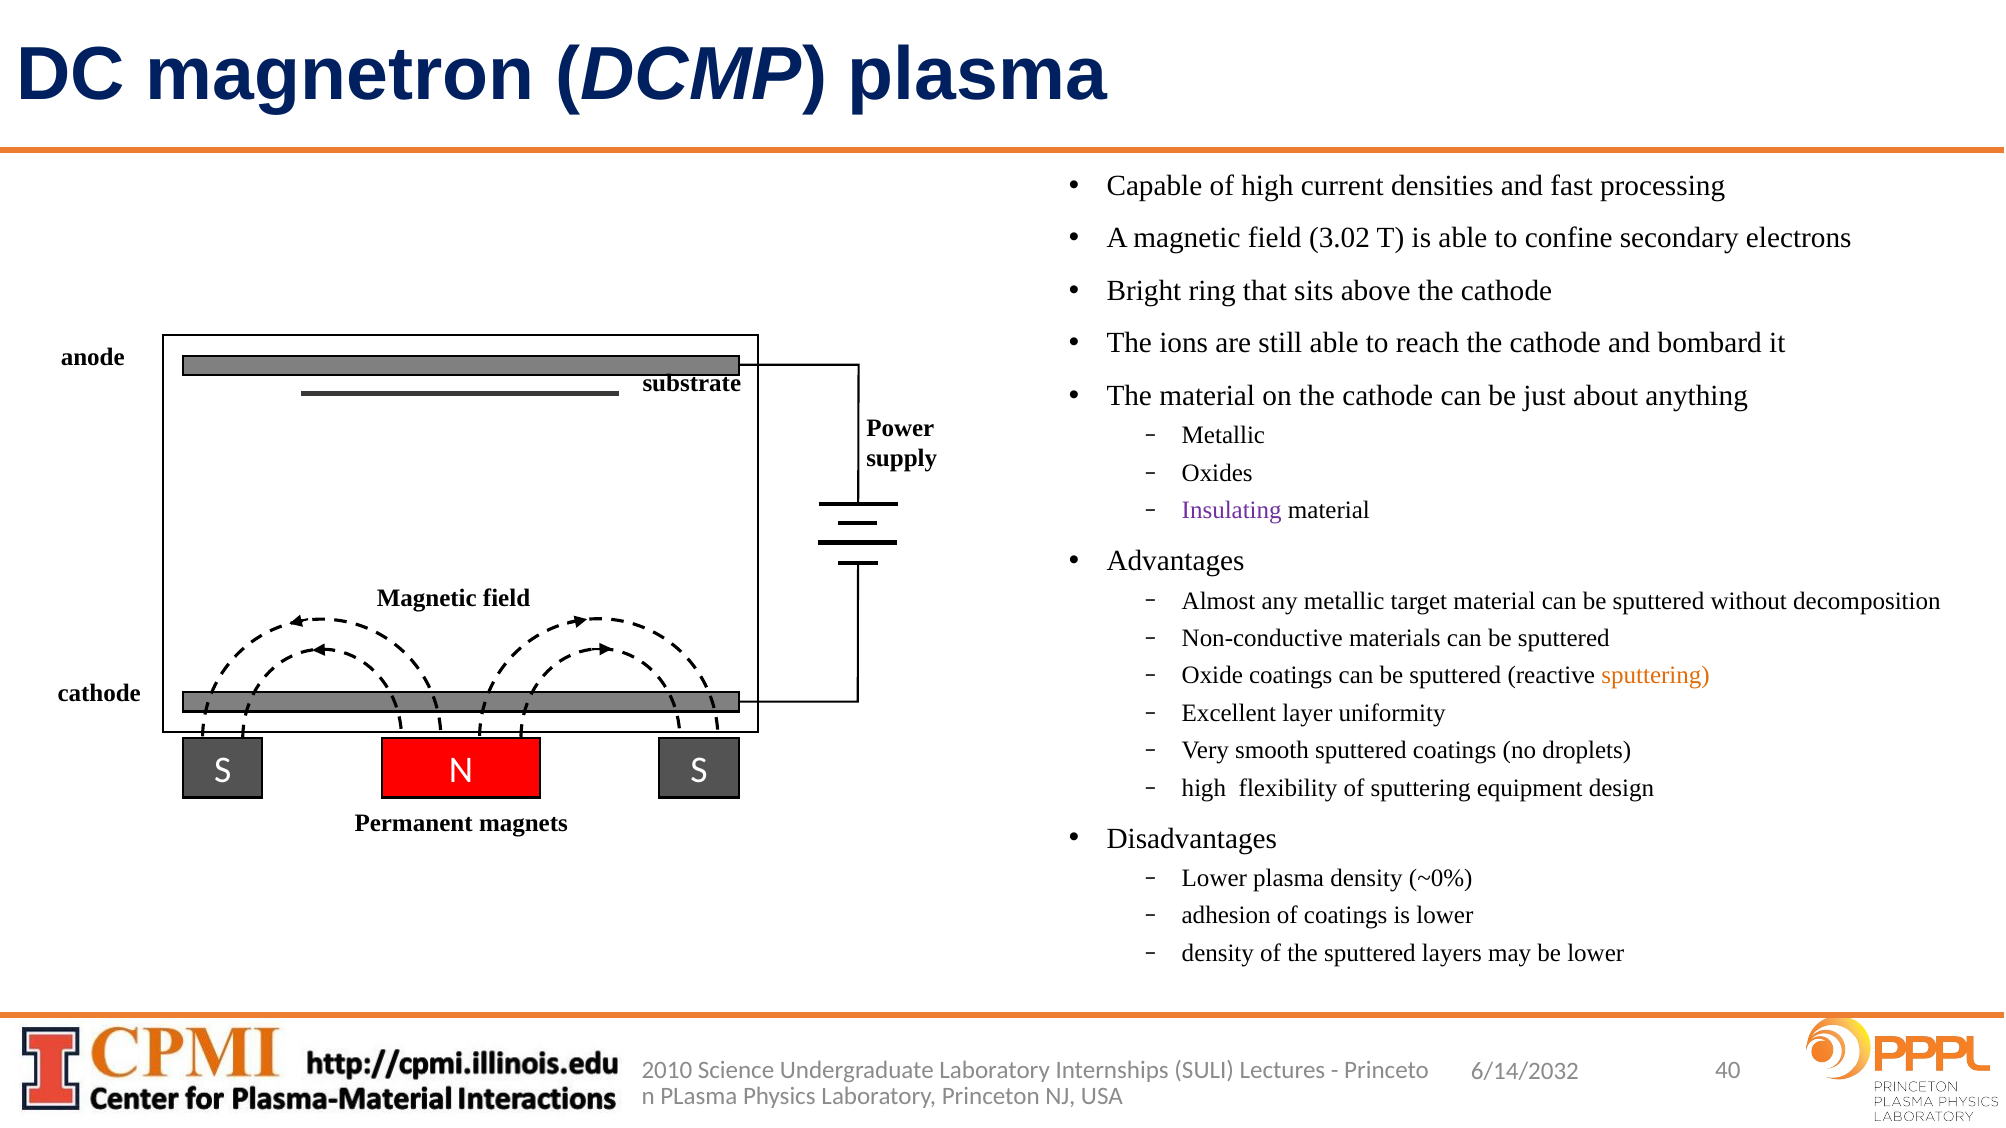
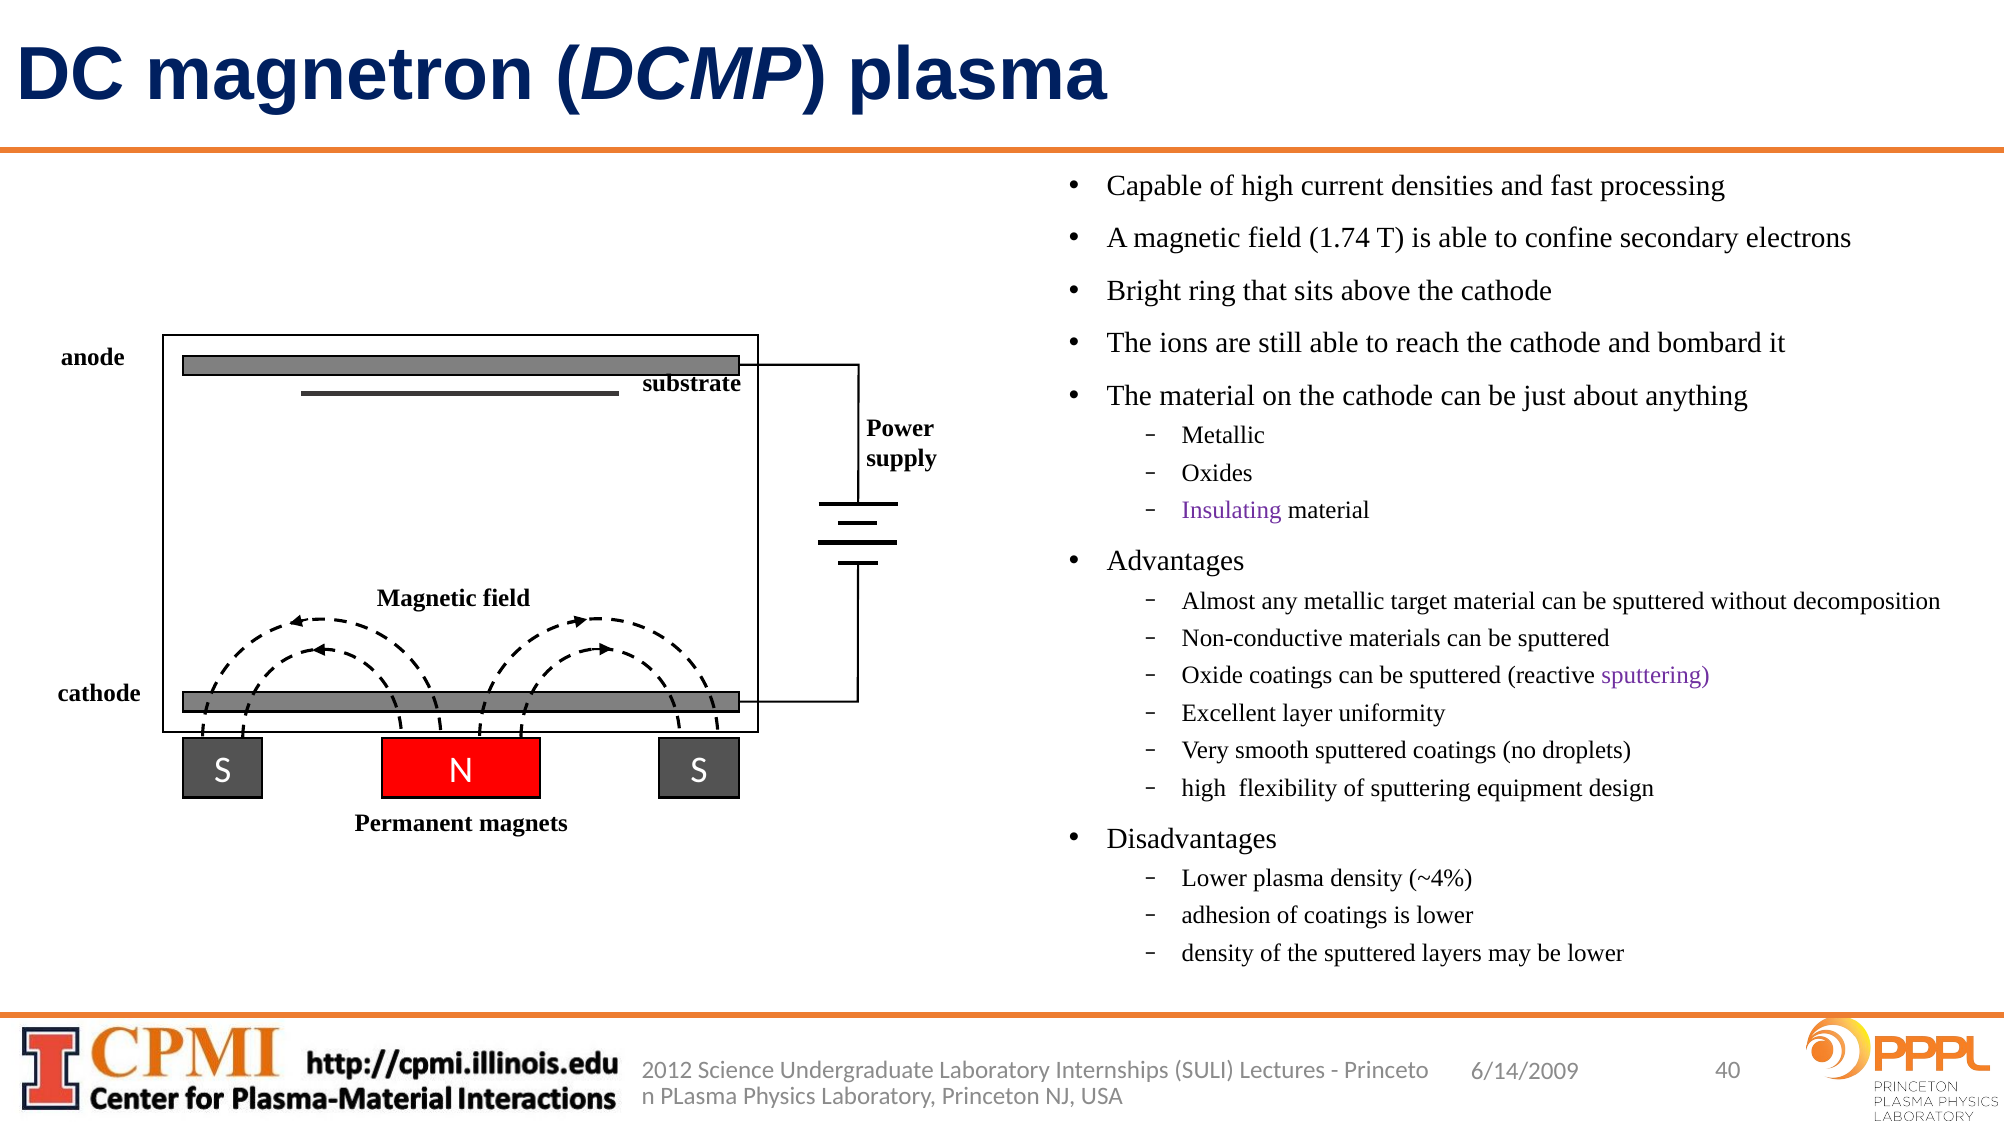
3.02: 3.02 -> 1.74 (1339, 238)
sputtering colour: orange -> purple (1656, 676)
~0%: ~0% -> ~4% (1441, 878)
2010: 2010 -> 2012 (667, 1071)
6/14/2032: 6/14/2032 -> 6/14/2009 (1525, 1072)
